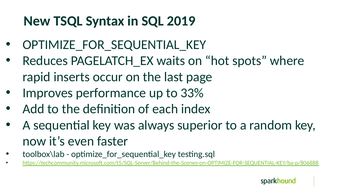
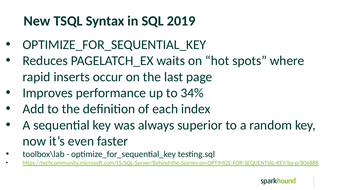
33%: 33% -> 34% (192, 93)
